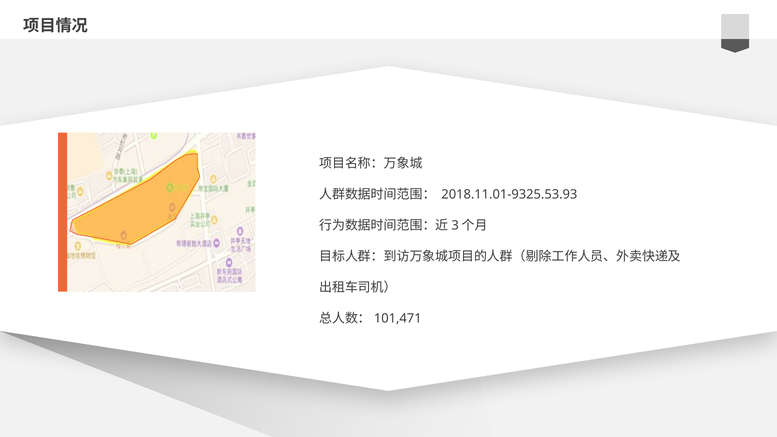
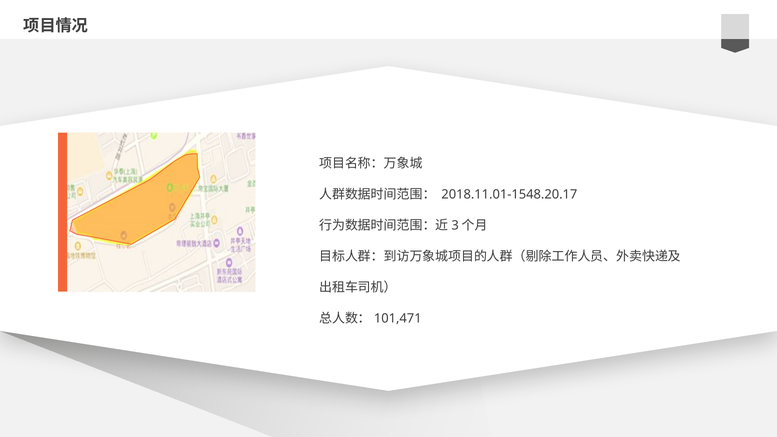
2018.11.01-9325.53.93: 2018.11.01-9325.53.93 -> 2018.11.01-1548.20.17 (509, 194)
